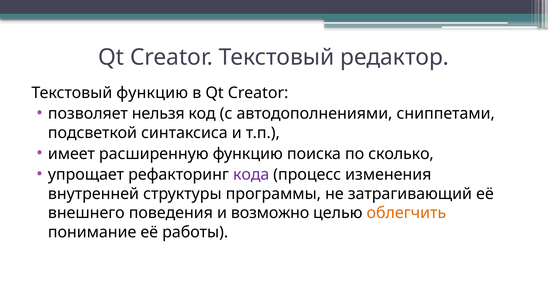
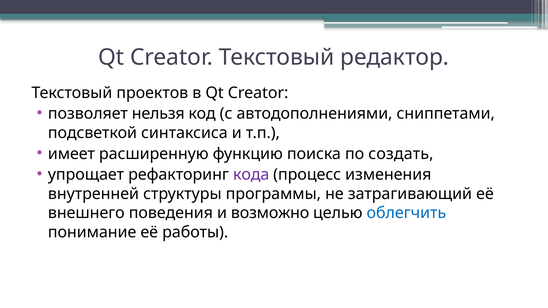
Текстовый функцию: функцию -> проектов (152, 93)
сколько: сколько -> создать (401, 154)
облегчить colour: orange -> blue (406, 213)
